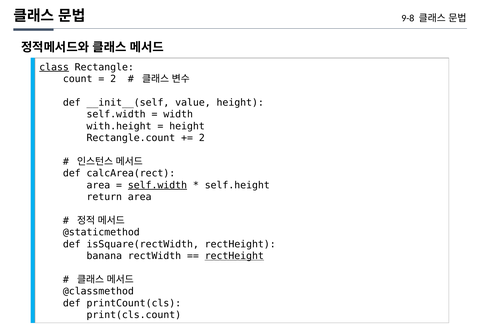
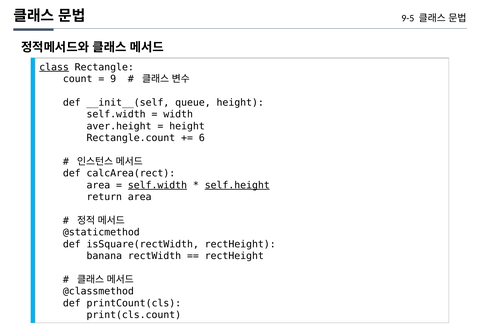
9-8: 9-8 -> 9-5 (408, 18)
2: 2 -> 9 (113, 79)
value: value -> queue (193, 103)
with.height: with.height -> aver.height (119, 126)
2: 2 -> 6 (202, 138)
self.height underline: none -> present (237, 185)
rectHeight underline: present -> none (234, 256)
